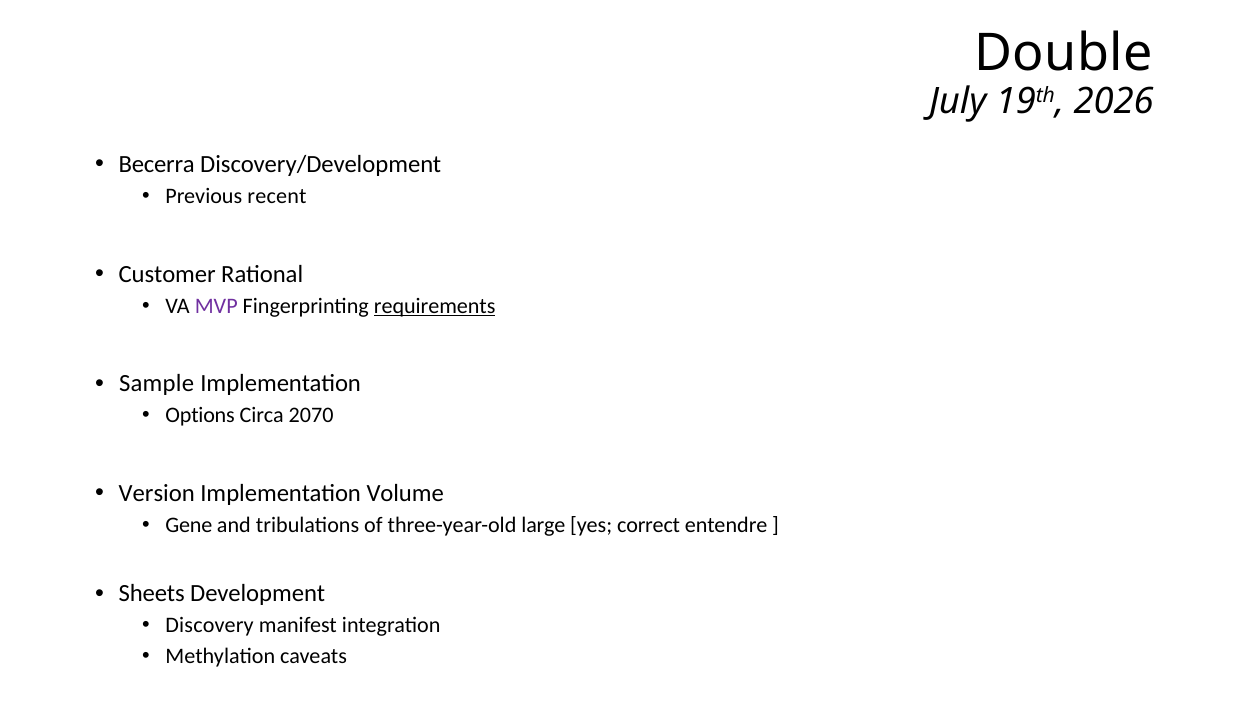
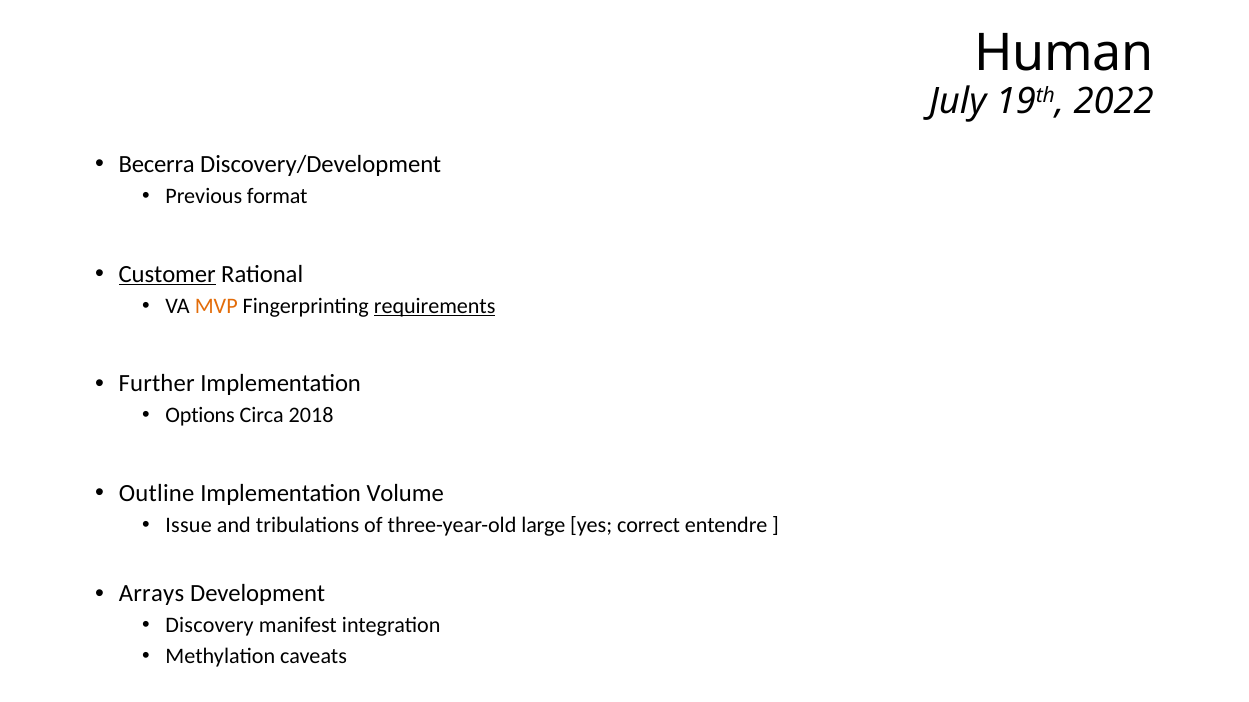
Double: Double -> Human (1064, 54)
2026: 2026 -> 2022 (1114, 101)
recent: recent -> format (277, 196)
Customer underline: none -> present (167, 274)
MVP colour: purple -> orange (216, 306)
Sample: Sample -> Further (157, 384)
2070: 2070 -> 2018 (311, 416)
Version: Version -> Outline (157, 494)
Gene: Gene -> Issue (189, 526)
Sheets: Sheets -> Arrays (151, 594)
